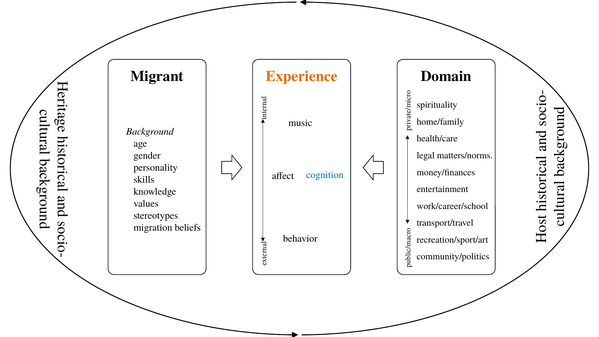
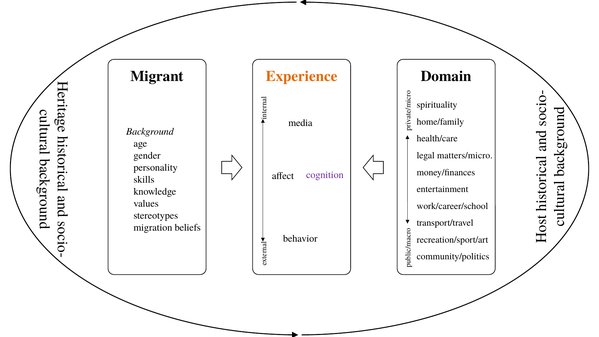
music: music -> media (300, 123)
matters/norms: matters/norms -> matters/micro (465, 155)
cognition colour: blue -> purple (325, 175)
